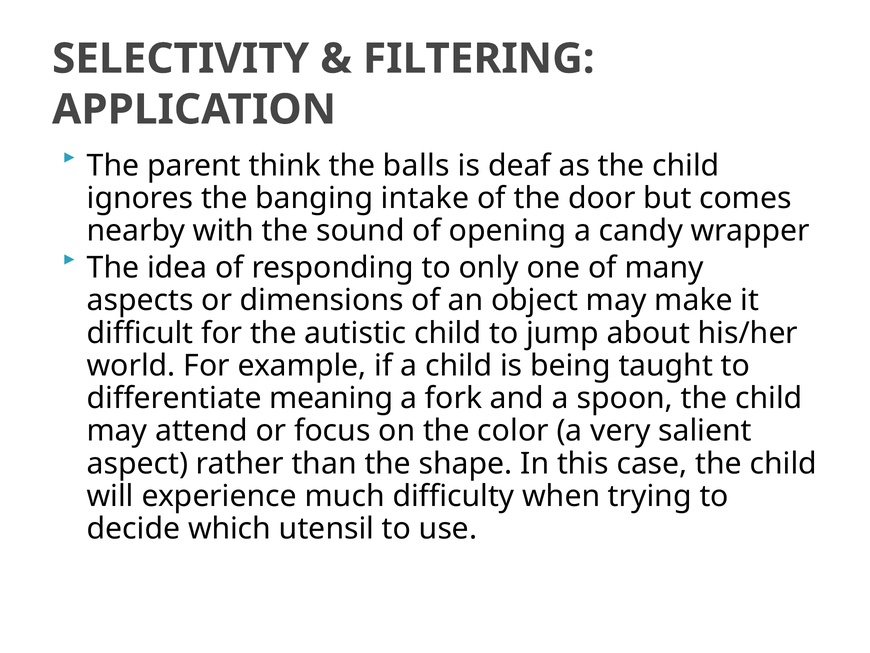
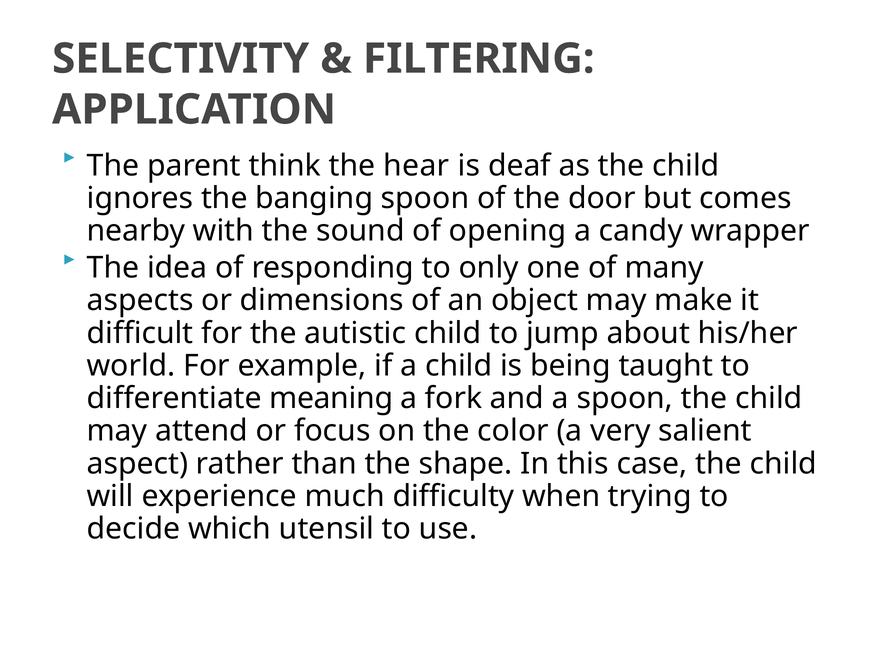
balls: balls -> hear (416, 165)
banging intake: intake -> spoon (425, 198)
